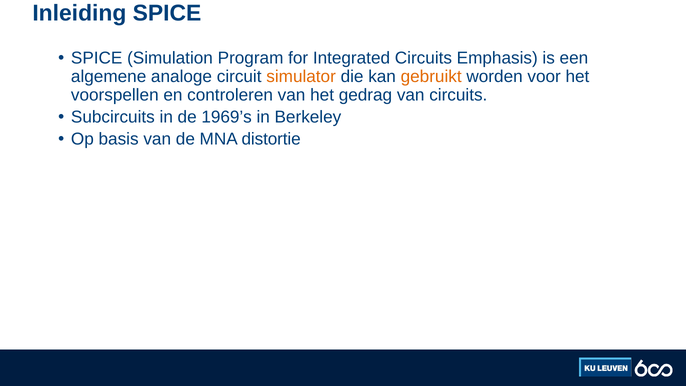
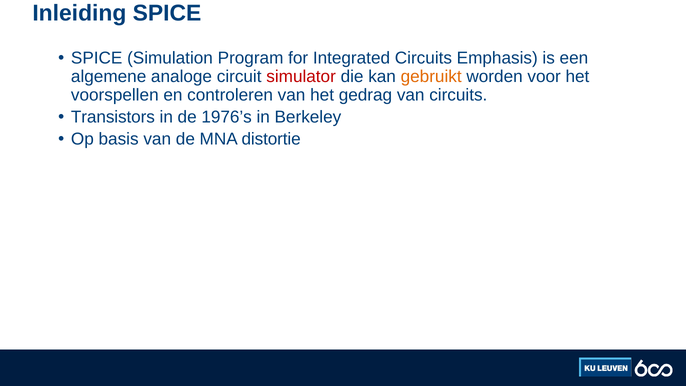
simulator colour: orange -> red (301, 77)
Subcircuits: Subcircuits -> Transistors (113, 117)
1969’s: 1969’s -> 1976’s (227, 117)
